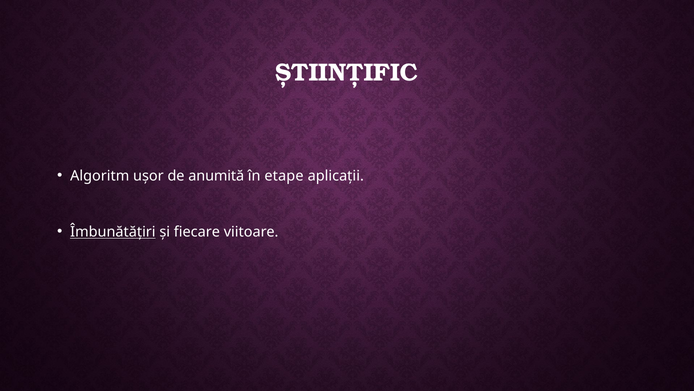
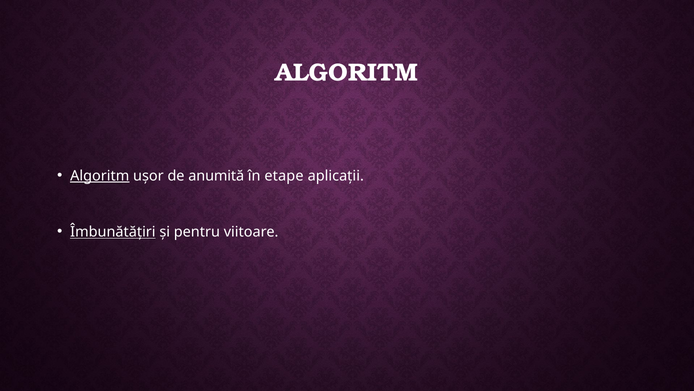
ȘTIINȚIFIC: ȘTIINȚIFIC -> ALGORITM (347, 72)
Algoritm underline: none -> present (100, 176)
fiecare: fiecare -> pentru (197, 232)
